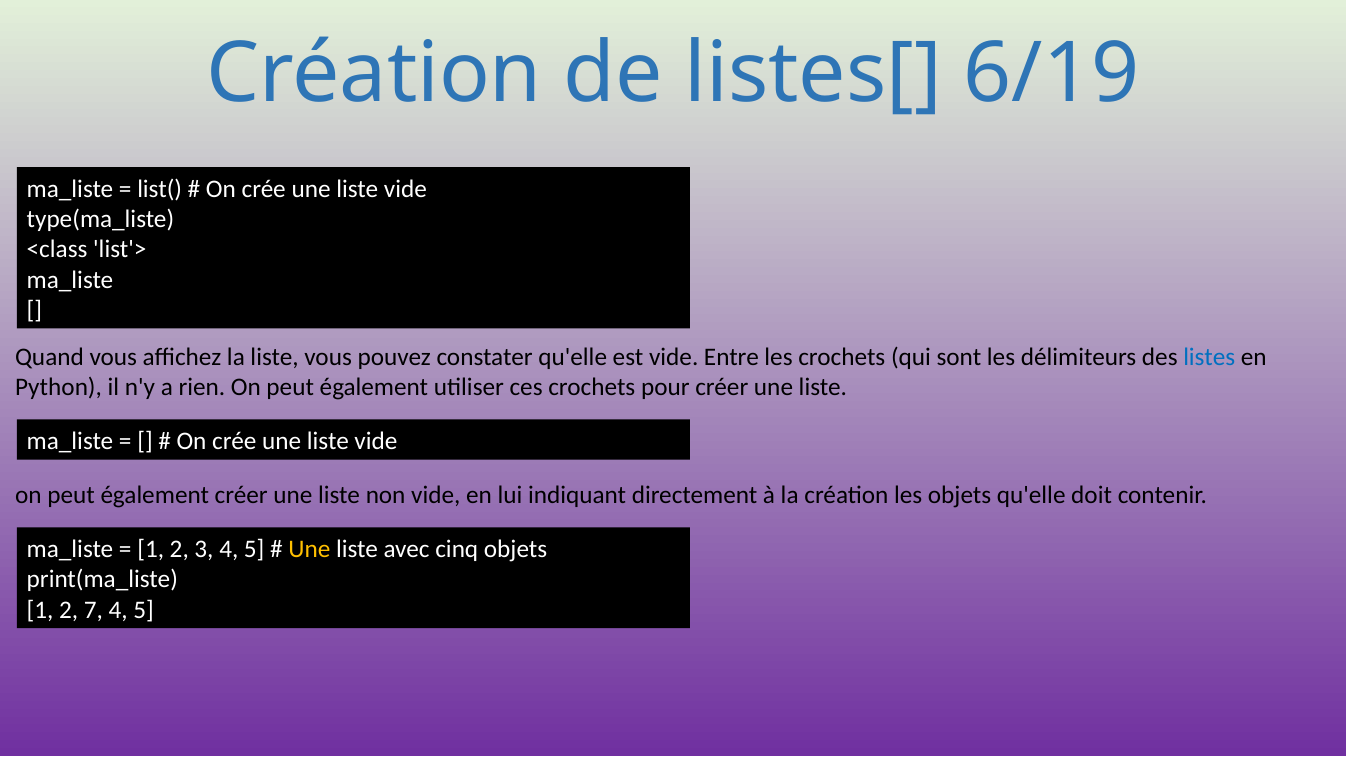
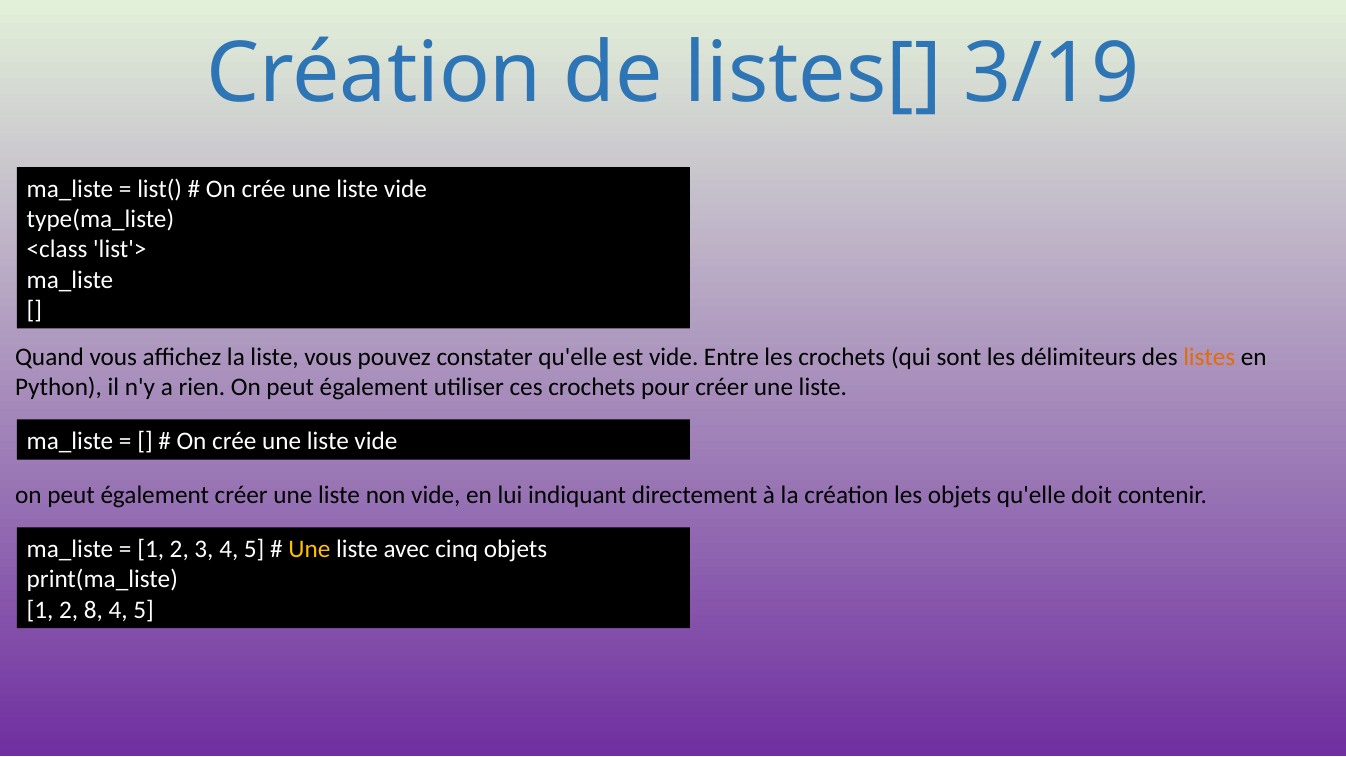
6/19: 6/19 -> 3/19 (1052, 74)
listes colour: blue -> orange (1209, 357)
7: 7 -> 8 (93, 610)
